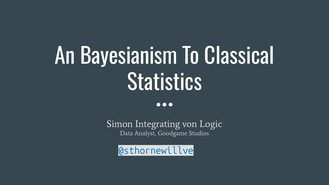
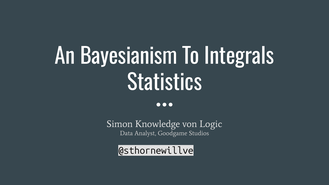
Classical: Classical -> Integrals (239, 57)
Integrating: Integrating -> Knowledge (158, 124)
@sthornewillve colour: blue -> black (156, 151)
